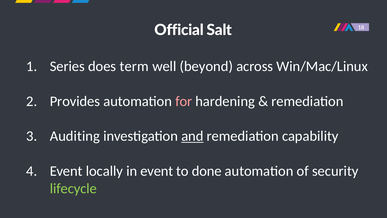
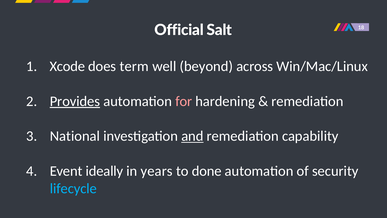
Series: Series -> Xcode (67, 66)
Provides underline: none -> present (75, 101)
Auditing: Auditing -> National (75, 136)
locally: locally -> ideally (104, 171)
in event: event -> years (157, 171)
lifecycle colour: light green -> light blue (73, 188)
